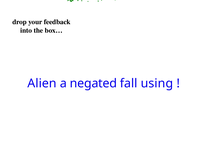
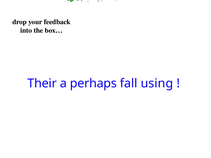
Alien: Alien -> Their (42, 84)
negated: negated -> perhaps (93, 84)
